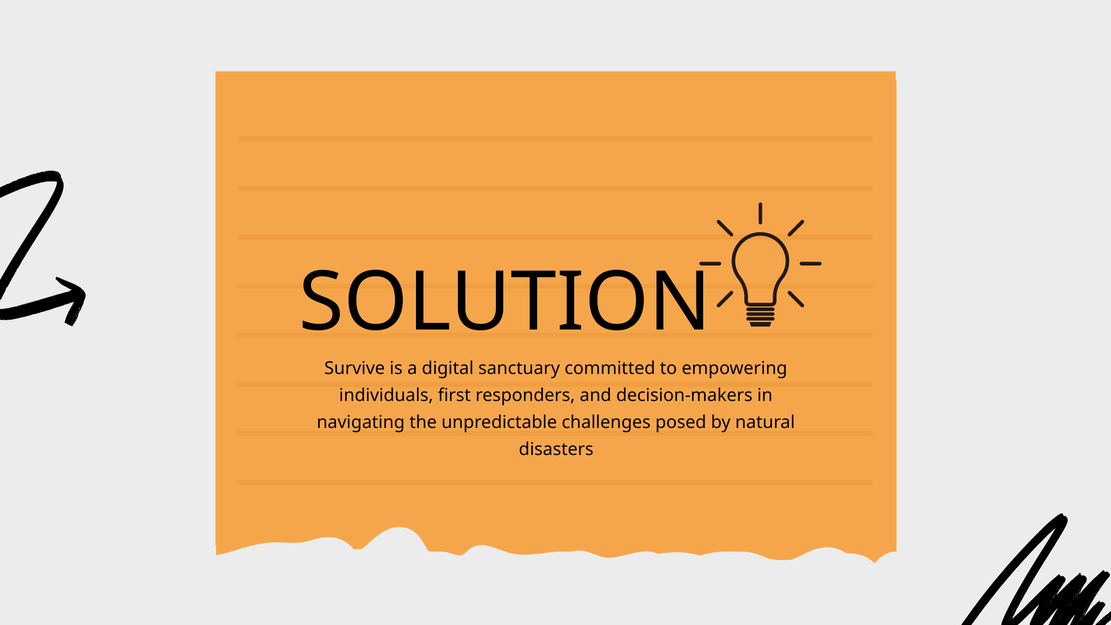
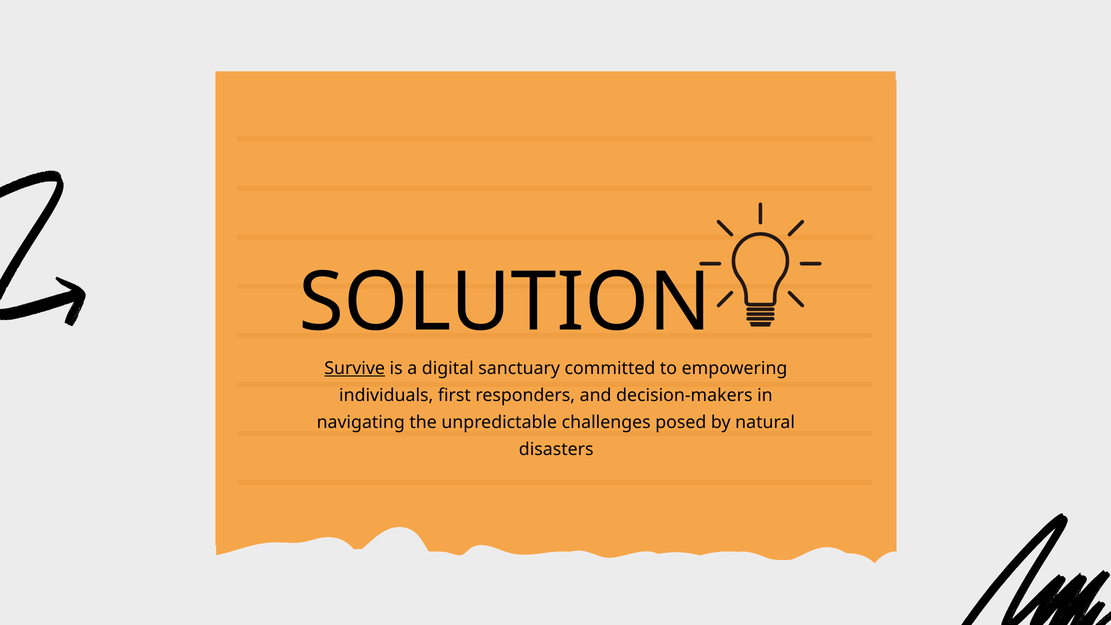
Survive underline: none -> present (355, 368)
